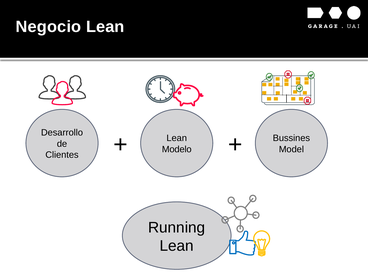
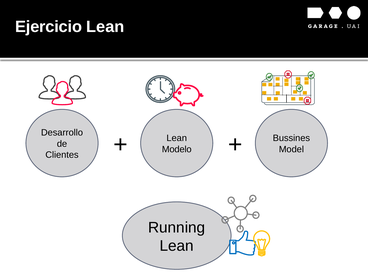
Negocio: Negocio -> Ejercicio (49, 27)
